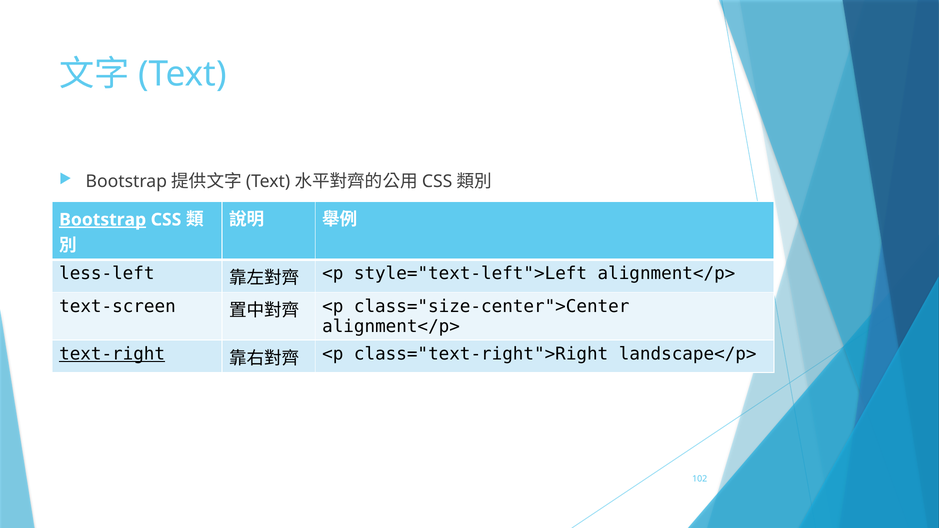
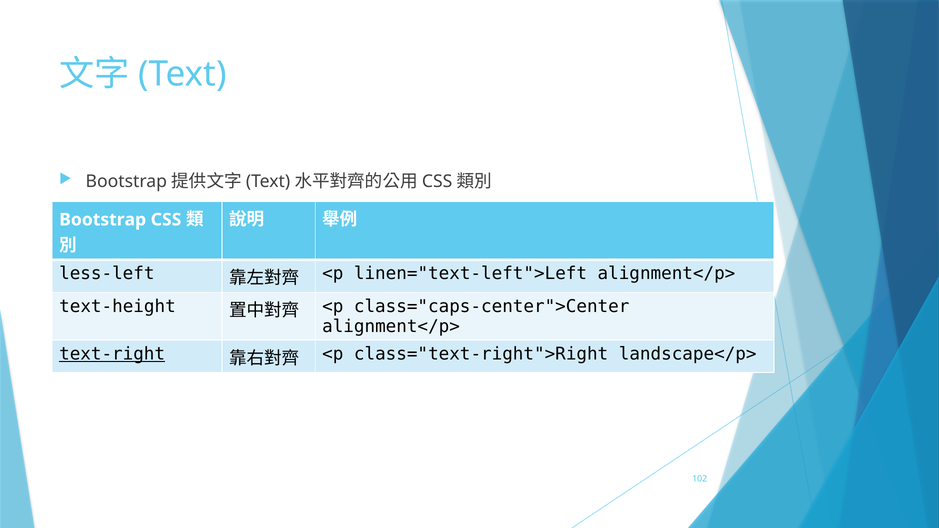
Bootstrap underline: present -> none (103, 220)
style="text-left">Left: style="text-left">Left -> linen="text-left">Left (470, 274)
text-screen: text-screen -> text-height (117, 306)
class="size-center">Center: class="size-center">Center -> class="caps-center">Center (492, 306)
